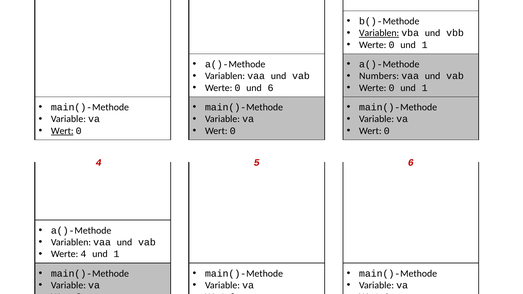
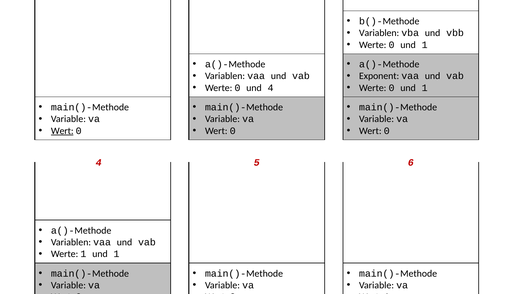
Variablen underline: present -> none (379, 33)
Numbers: Numbers -> Exponent (379, 76)
und 6: 6 -> 4 (271, 88)
Werte 4: 4 -> 1 (83, 254)
